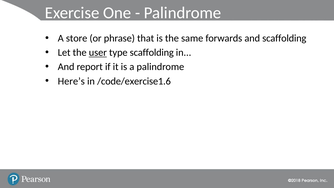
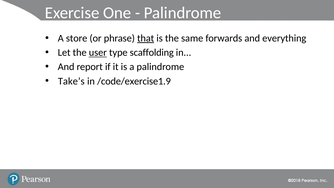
that underline: none -> present (146, 38)
and scaffolding: scaffolding -> everything (284, 38)
Here’s: Here’s -> Take’s (71, 81)
/code/exercise1.6: /code/exercise1.6 -> /code/exercise1.9 (134, 81)
